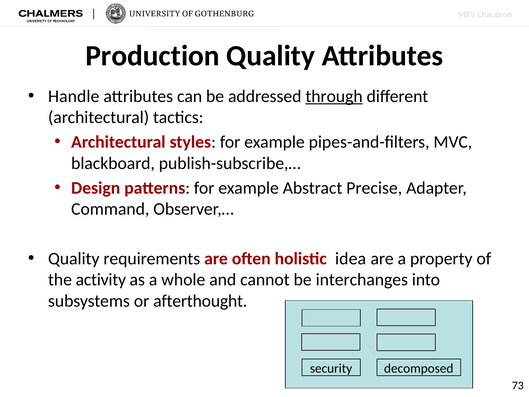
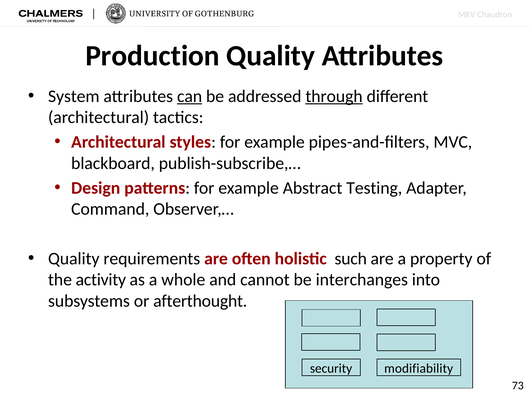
Handle: Handle -> System (74, 96)
can underline: none -> present (190, 96)
Precise: Precise -> Testing (374, 188)
idea: idea -> such (351, 258)
decomposed: decomposed -> modifiability (419, 368)
